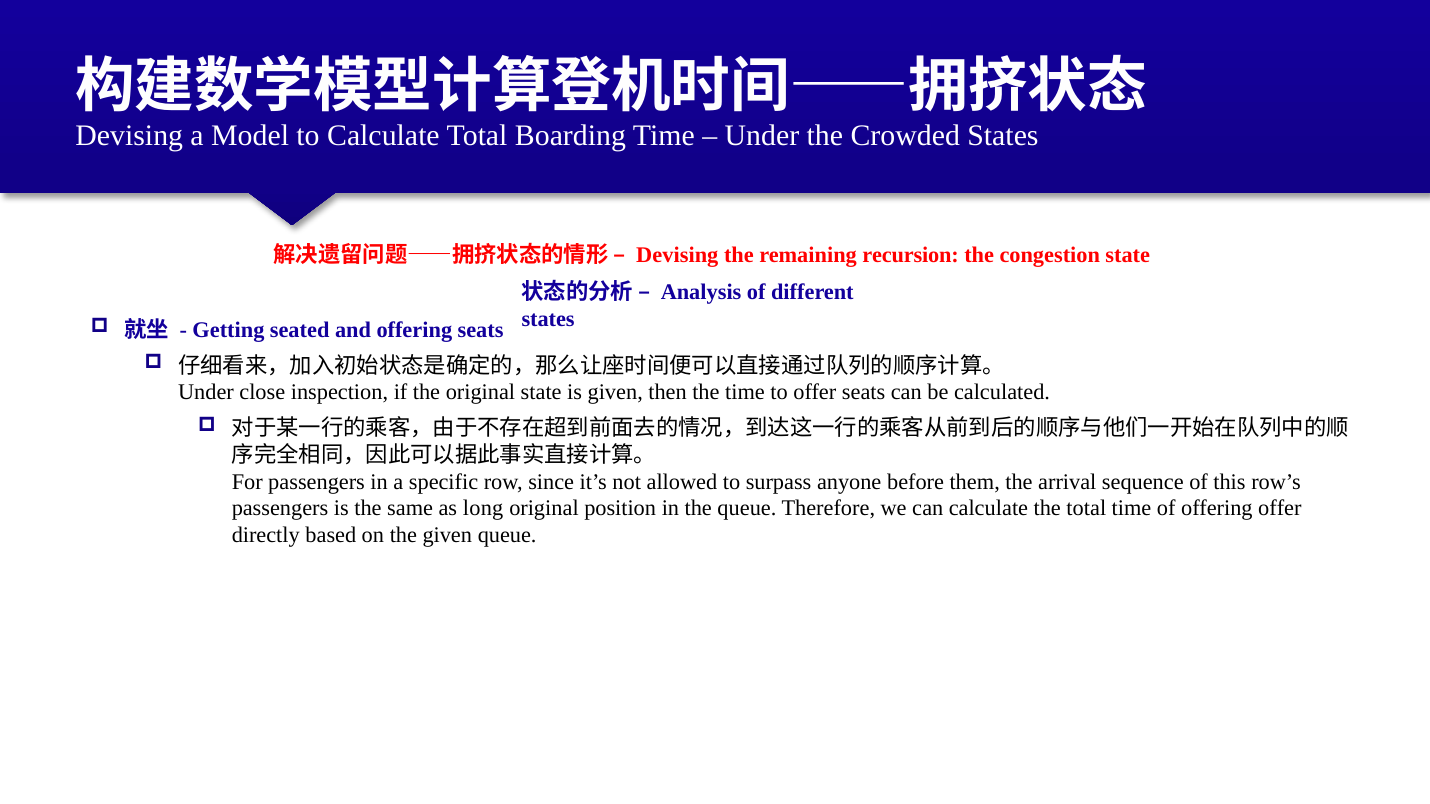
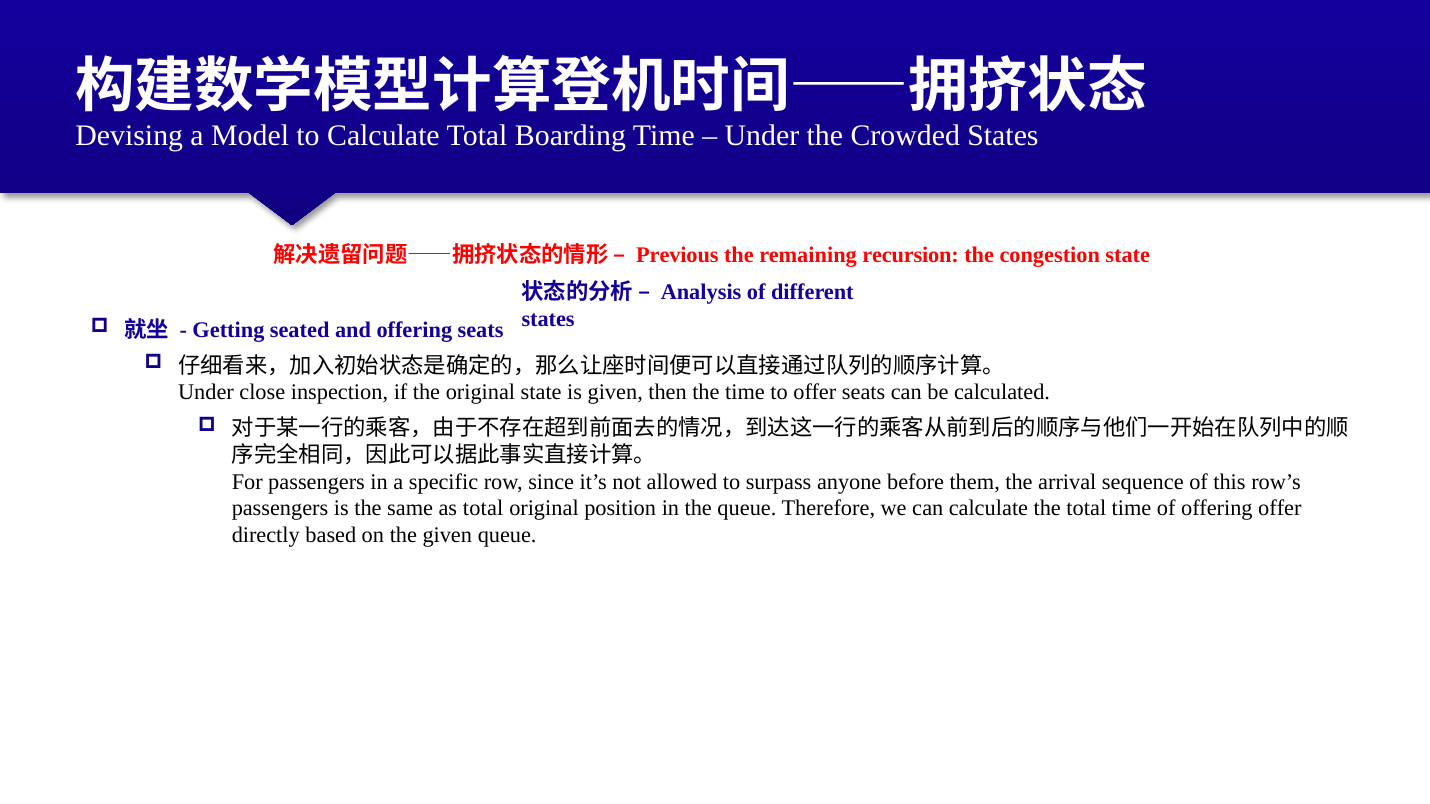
Devising: Devising -> Previous (677, 255)
as long: long -> total (483, 509)
